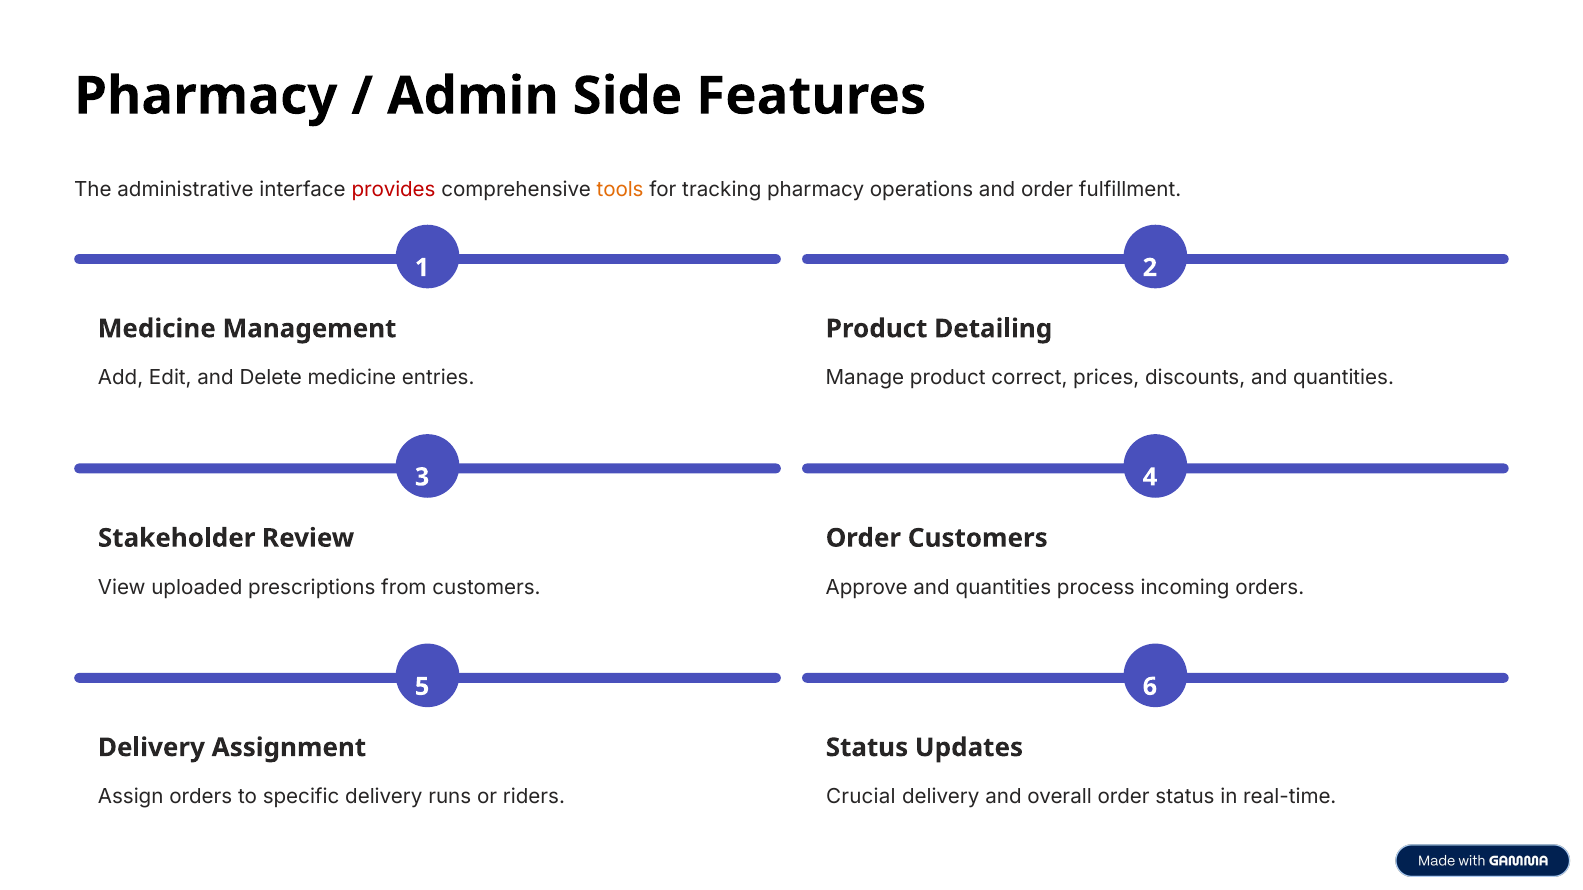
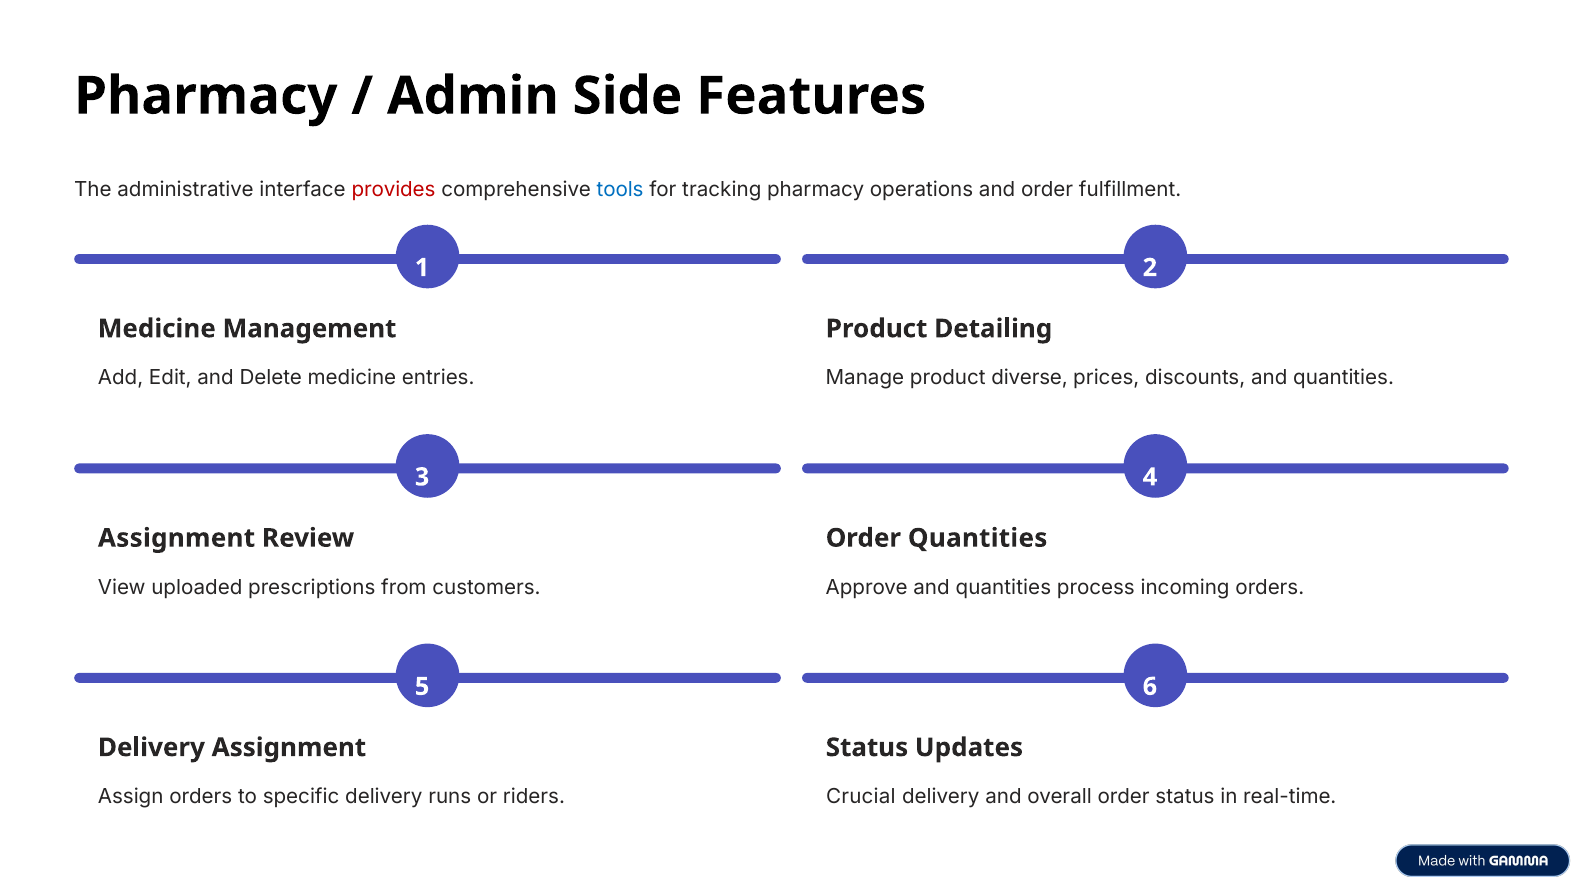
tools colour: orange -> blue (620, 190)
correct: correct -> diverse (1030, 378)
Stakeholder: Stakeholder -> Assignment (177, 538)
Order Customers: Customers -> Quantities (978, 538)
